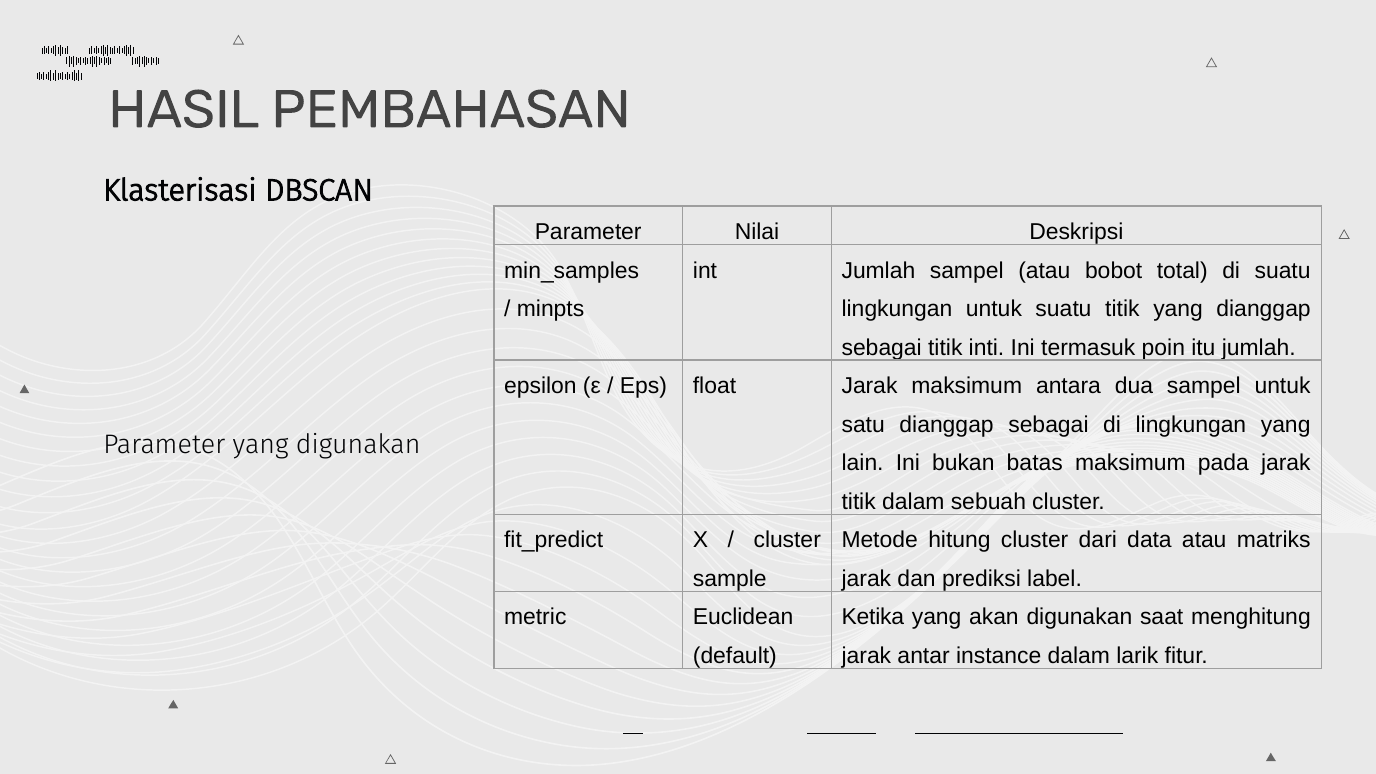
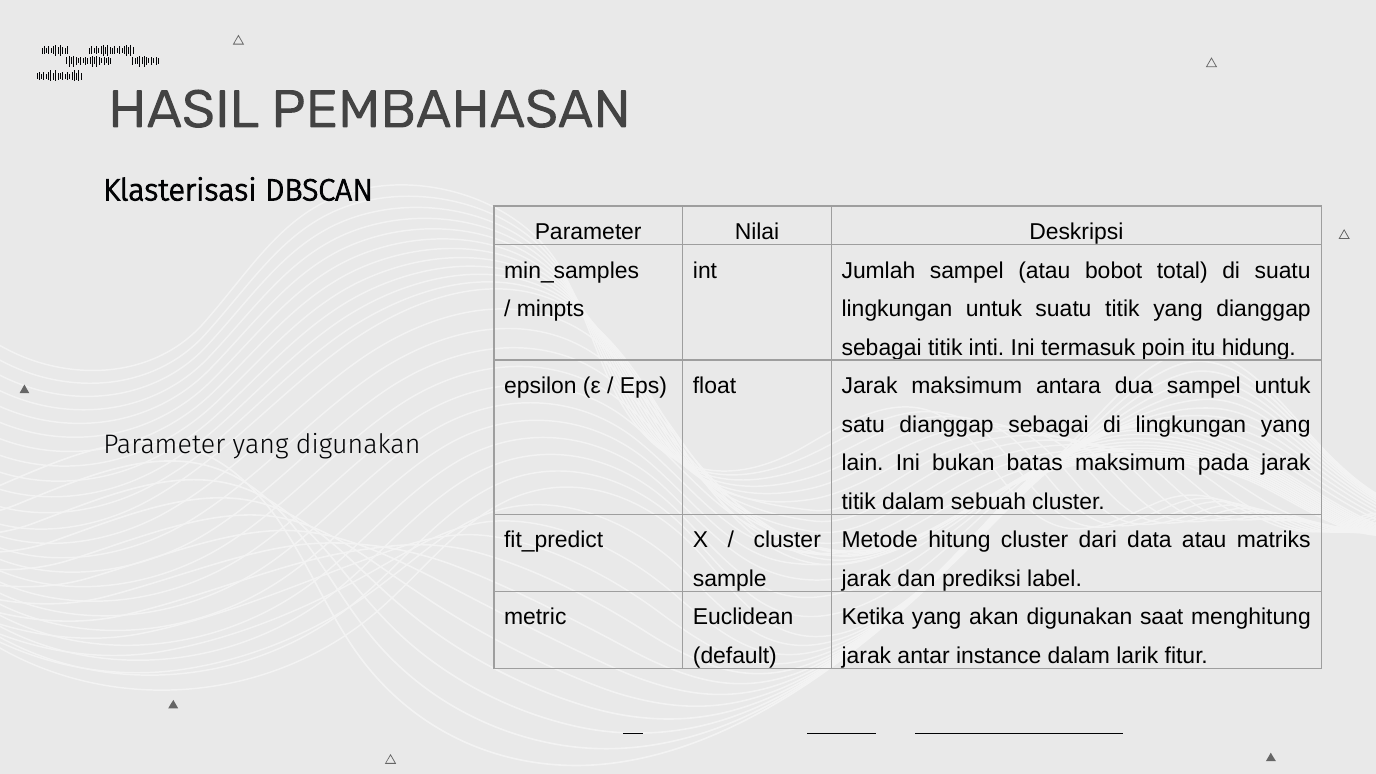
itu jumlah: jumlah -> hidung (1259, 348)
